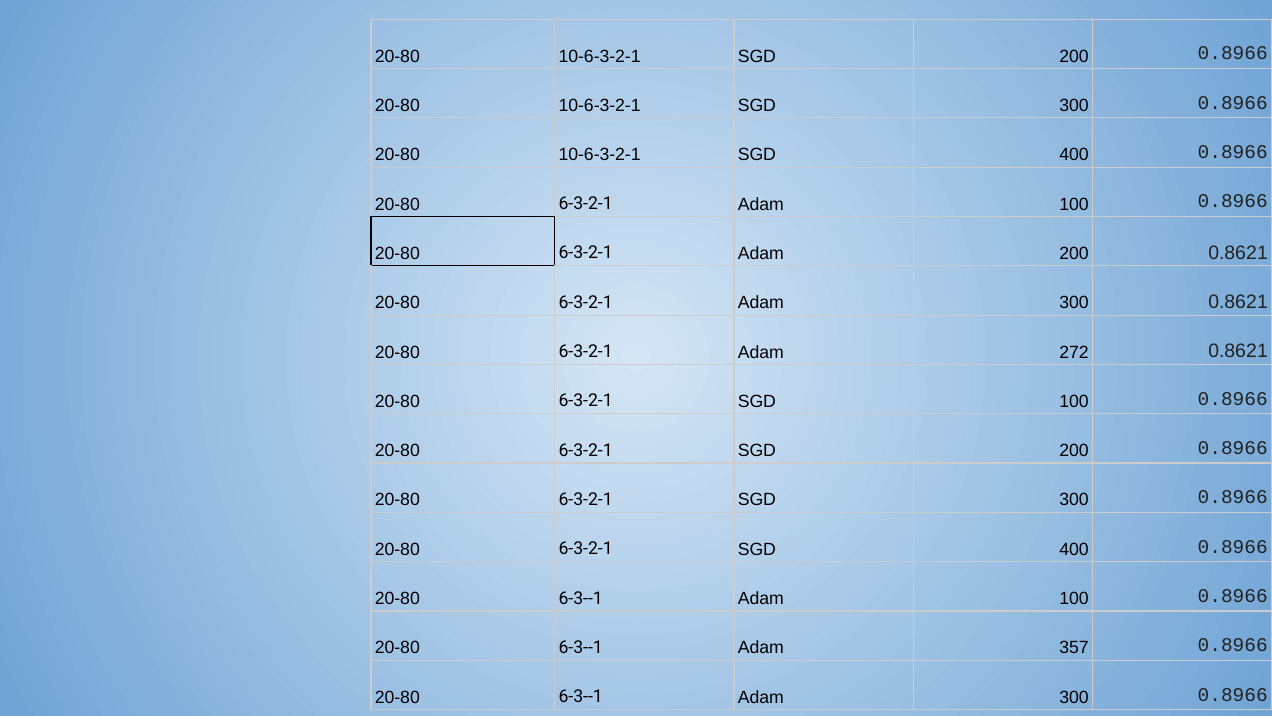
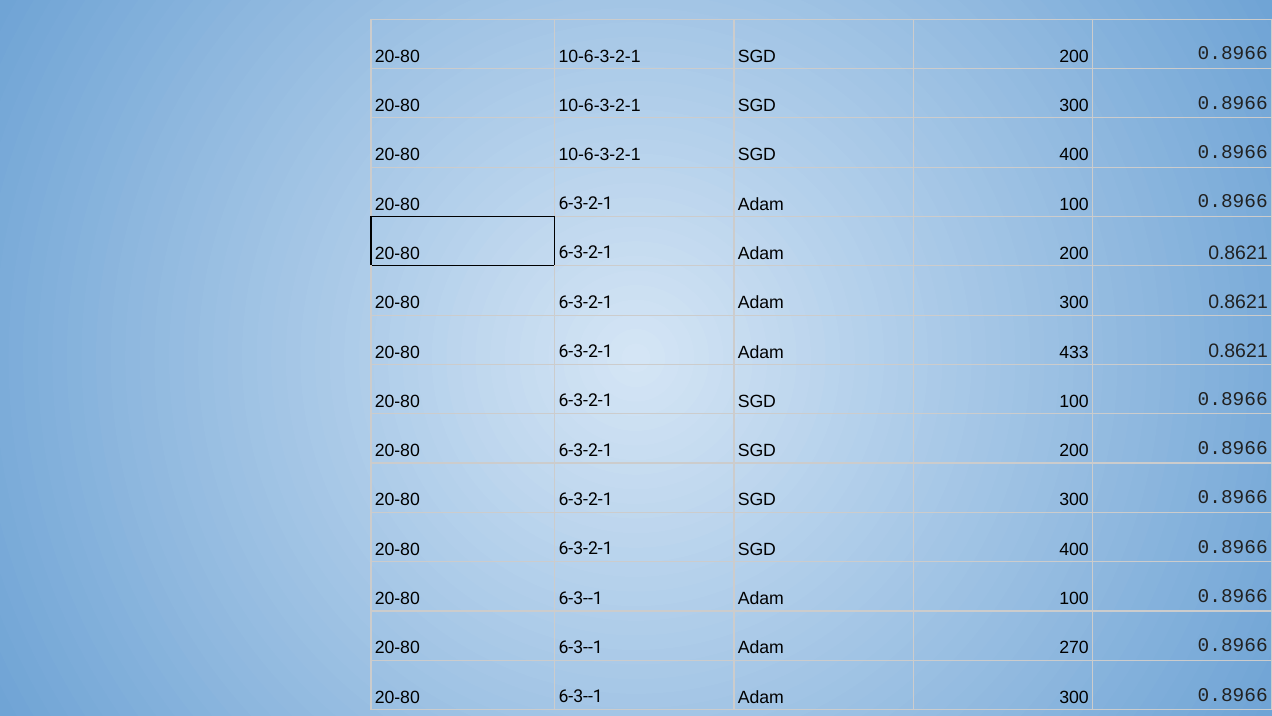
272: 272 -> 433 (1074, 352)
357: 357 -> 270 (1074, 648)
